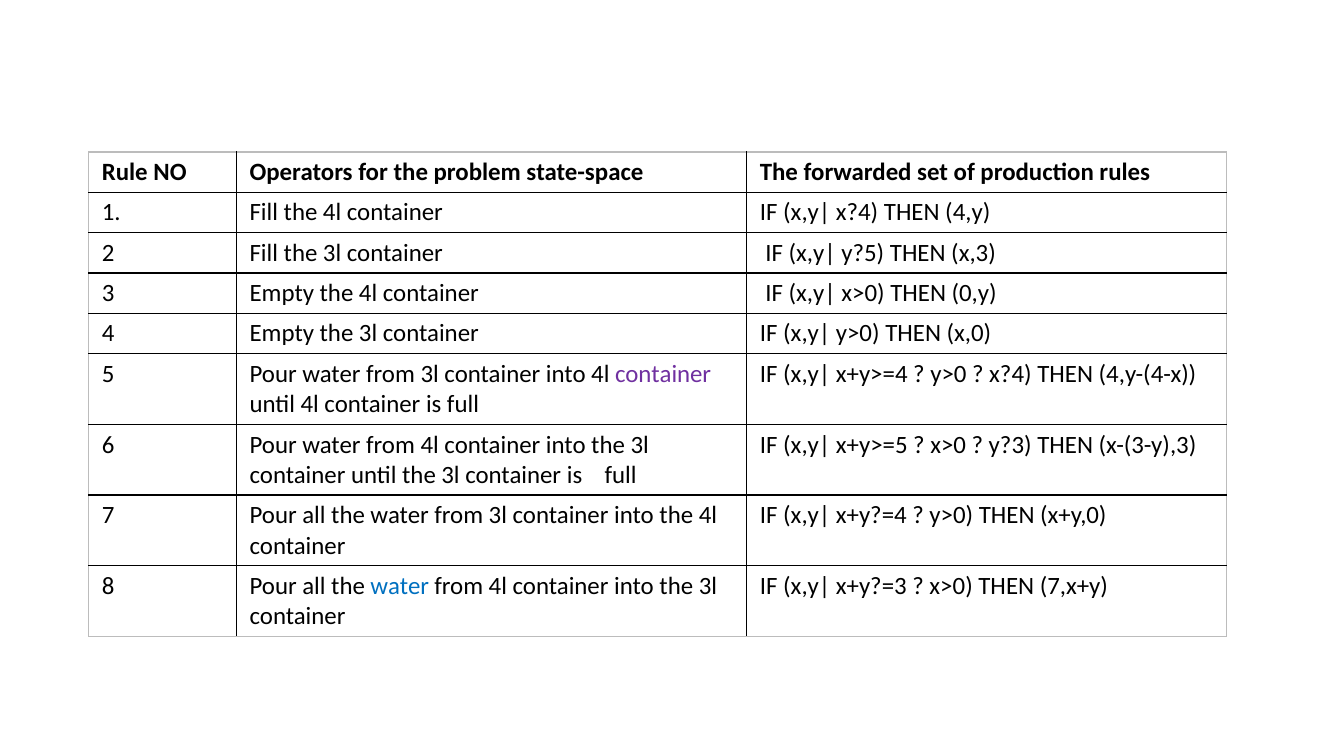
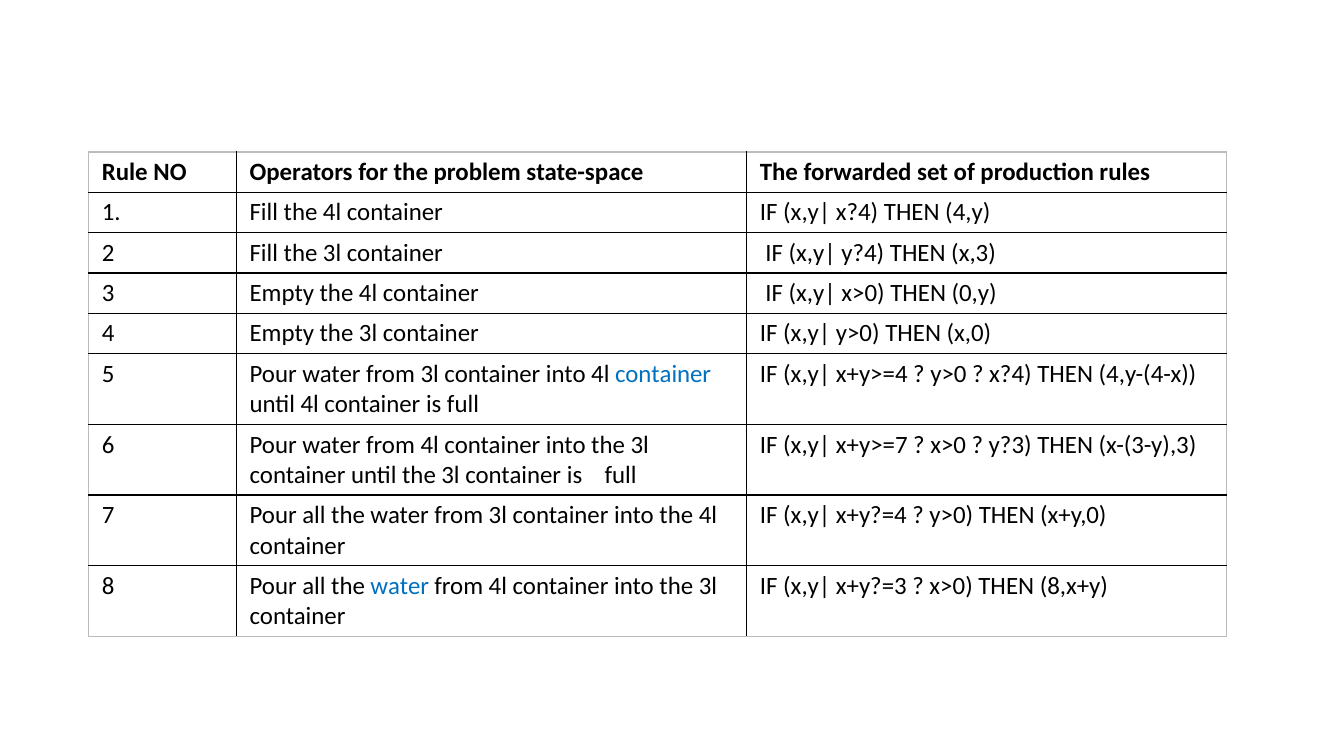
y?5: y?5 -> y?4 (863, 253)
container colour: purple -> blue (663, 374)
x+y>=5: x+y>=5 -> x+y>=7 (872, 445)
7,x+y: 7,x+y -> 8,x+y (1074, 586)
